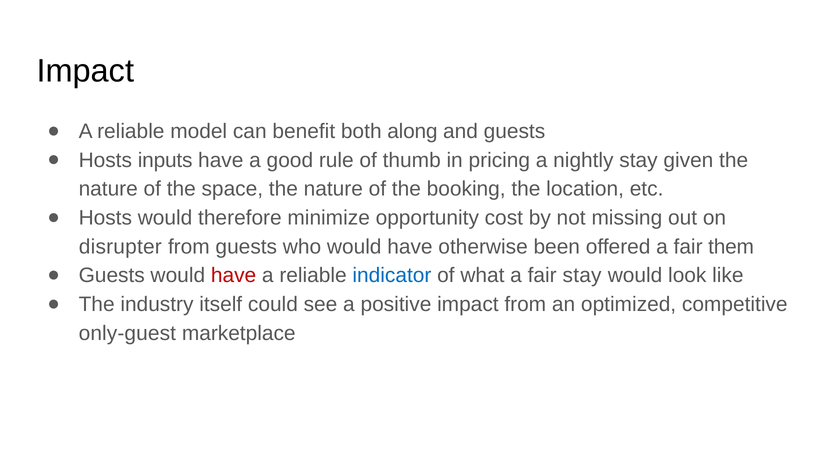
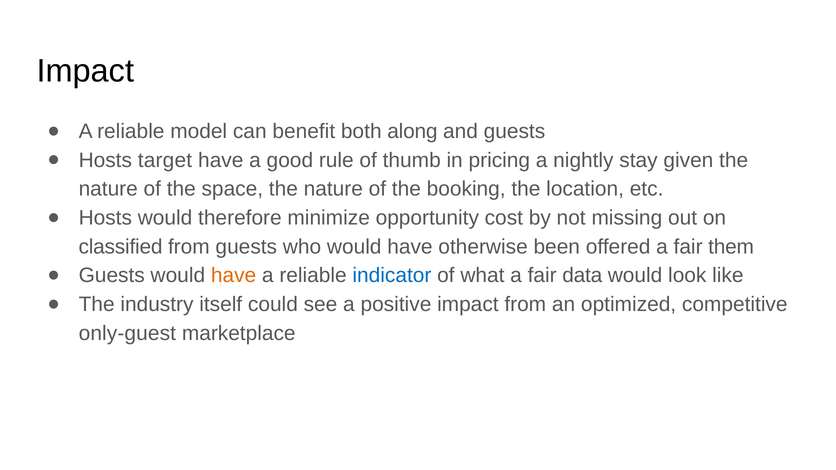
inputs: inputs -> target (165, 160)
disrupter: disrupter -> classified (121, 247)
have colour: red -> orange (234, 276)
fair stay: stay -> data (582, 276)
